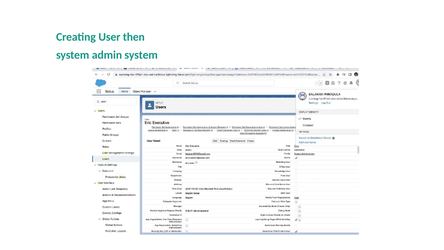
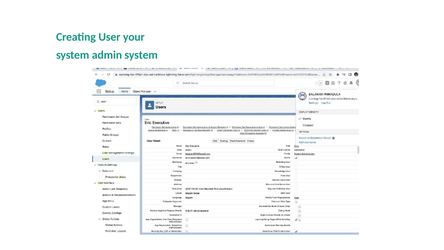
then: then -> your (134, 37)
